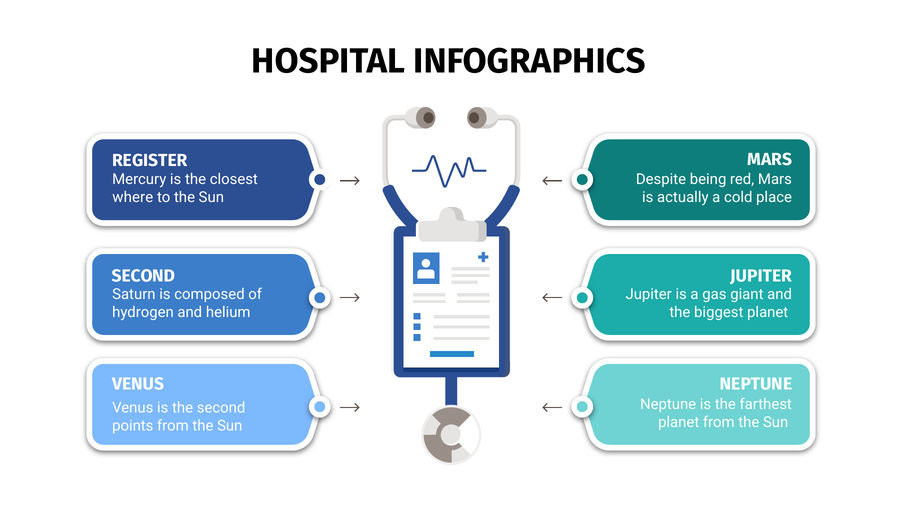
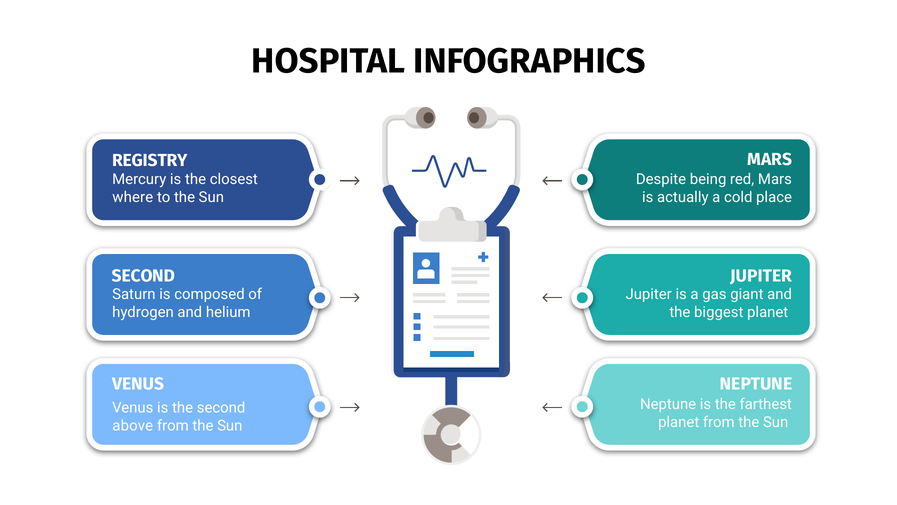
REGISTER: REGISTER -> REGISTRY (150, 160)
points: points -> above (133, 426)
